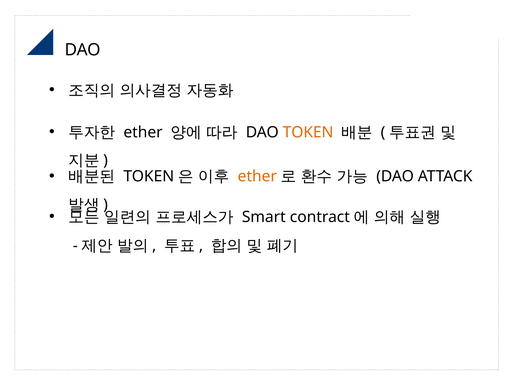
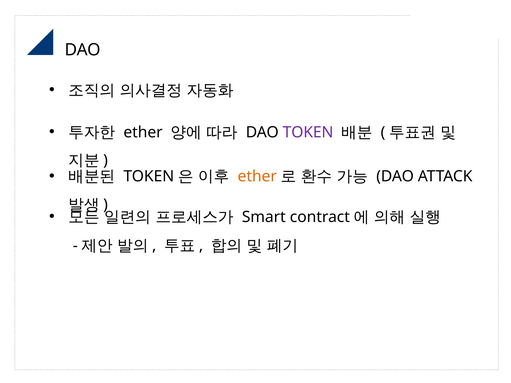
TOKEN colour: orange -> purple (308, 132)
